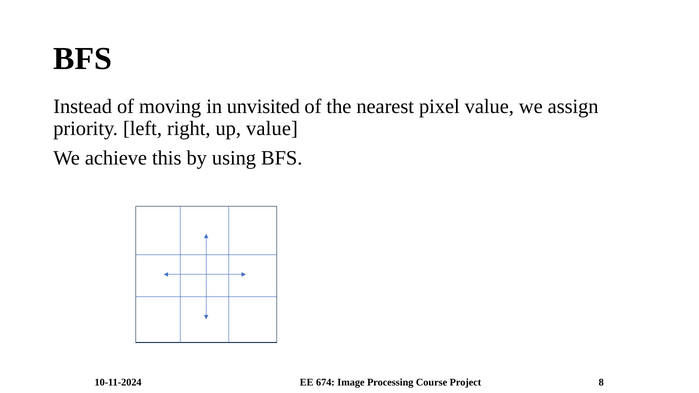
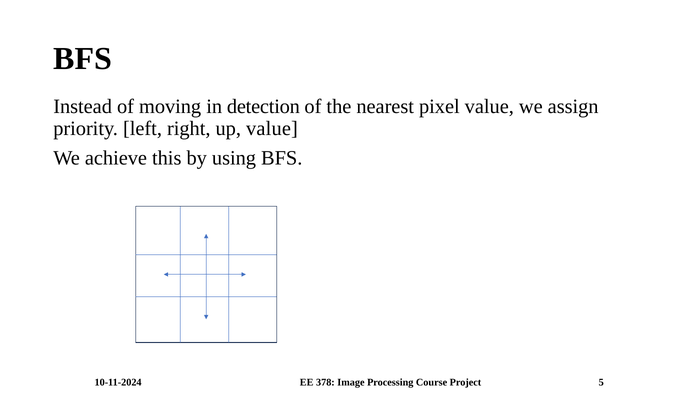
unvisited: unvisited -> detection (263, 107)
674: 674 -> 378 (325, 383)
8: 8 -> 5 (601, 383)
